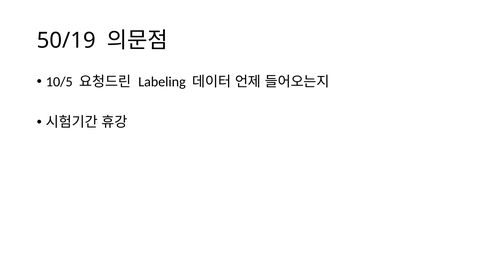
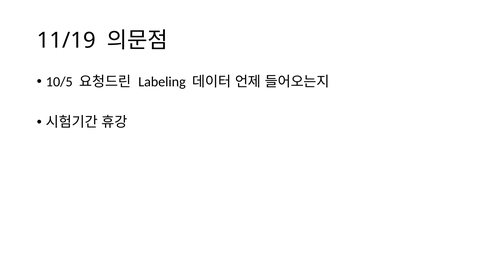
50/19: 50/19 -> 11/19 (66, 41)
